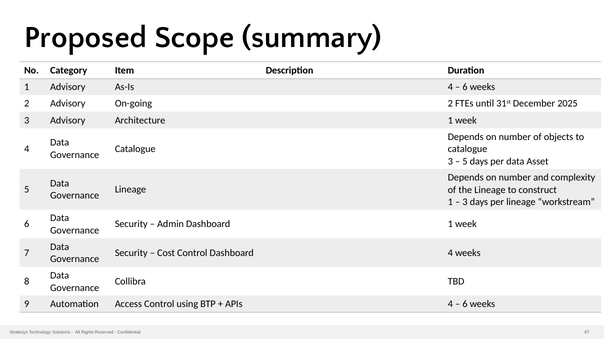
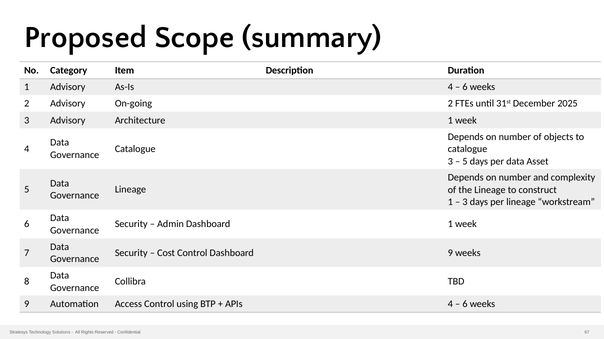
Dashboard 4: 4 -> 9 (450, 253)
